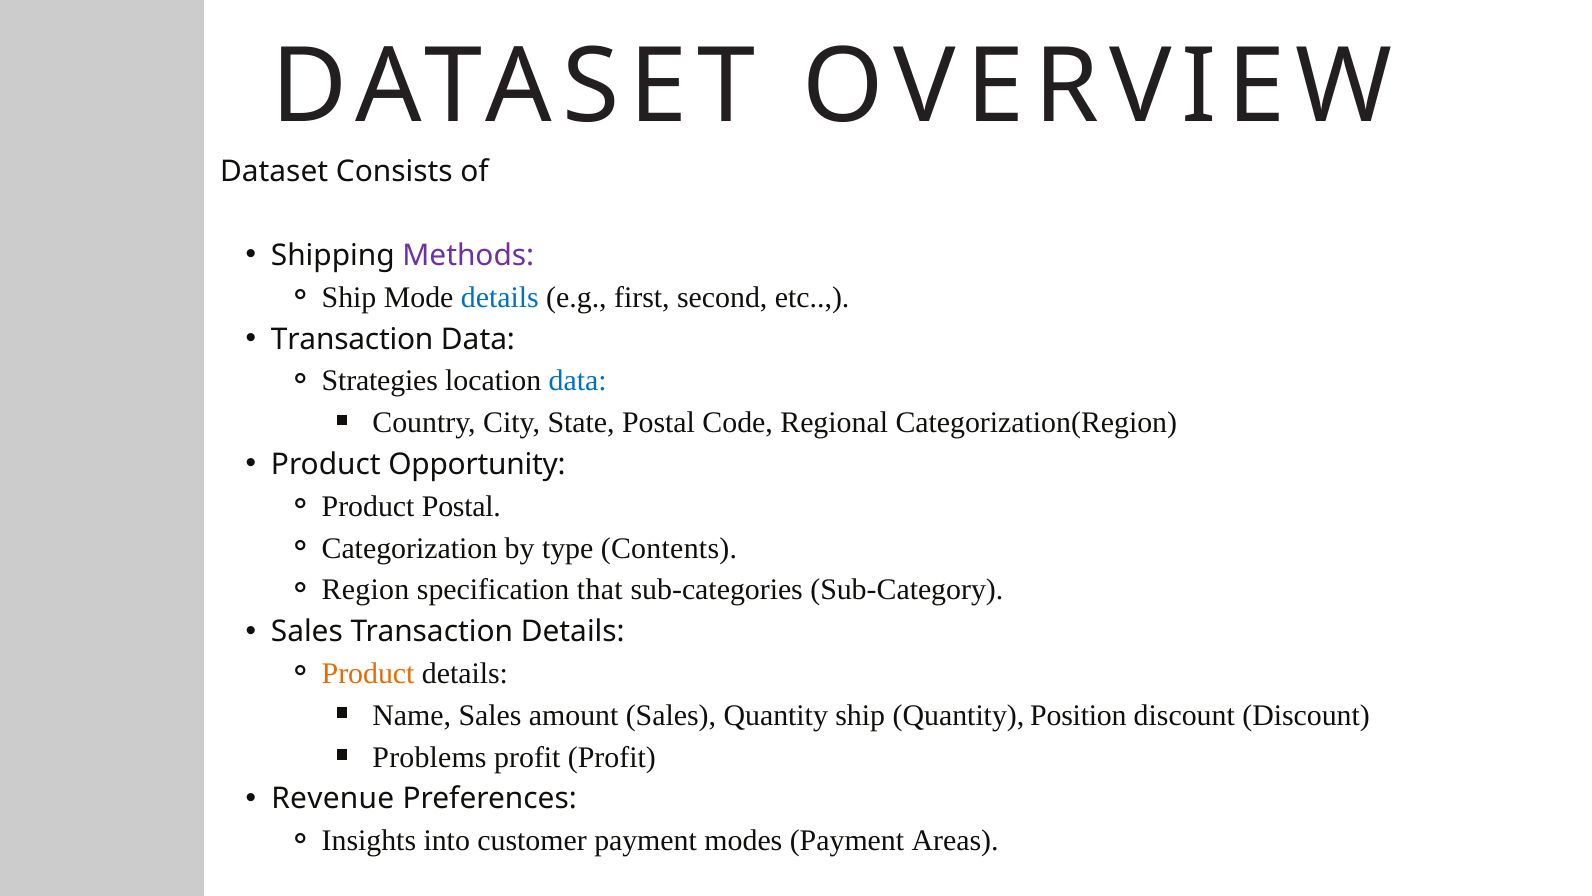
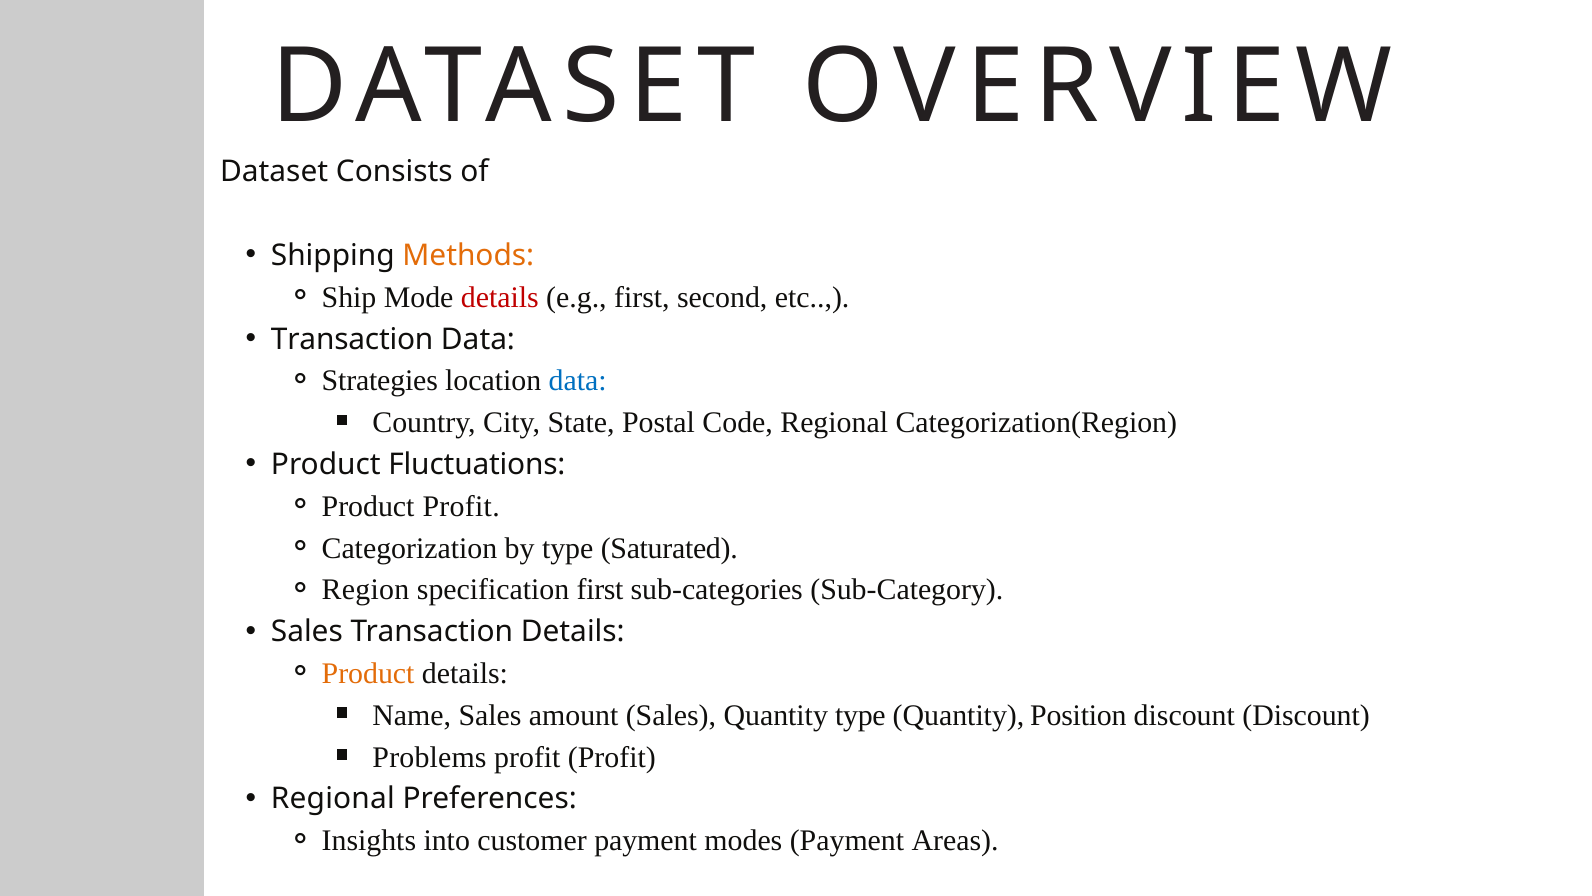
Methods colour: purple -> orange (468, 256)
details colour: blue -> red (500, 297)
Opportunity: Opportunity -> Fluctuations (477, 464)
Product Postal: Postal -> Profit (461, 506)
Contents: Contents -> Saturated (669, 548)
specification that: that -> first (600, 590)
Quantity ship: ship -> type (860, 715)
Revenue: Revenue -> Regional (333, 799)
